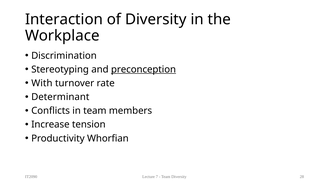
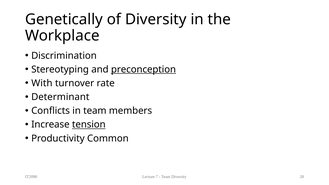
Interaction: Interaction -> Genetically (64, 19)
tension underline: none -> present (89, 125)
Whorfian: Whorfian -> Common (108, 138)
